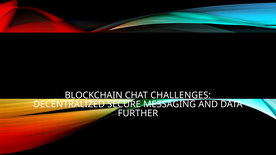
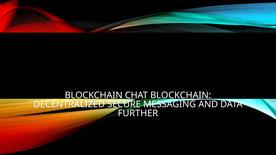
CHAT CHALLENGES: CHALLENGES -> BLOCKCHAIN (181, 95)
